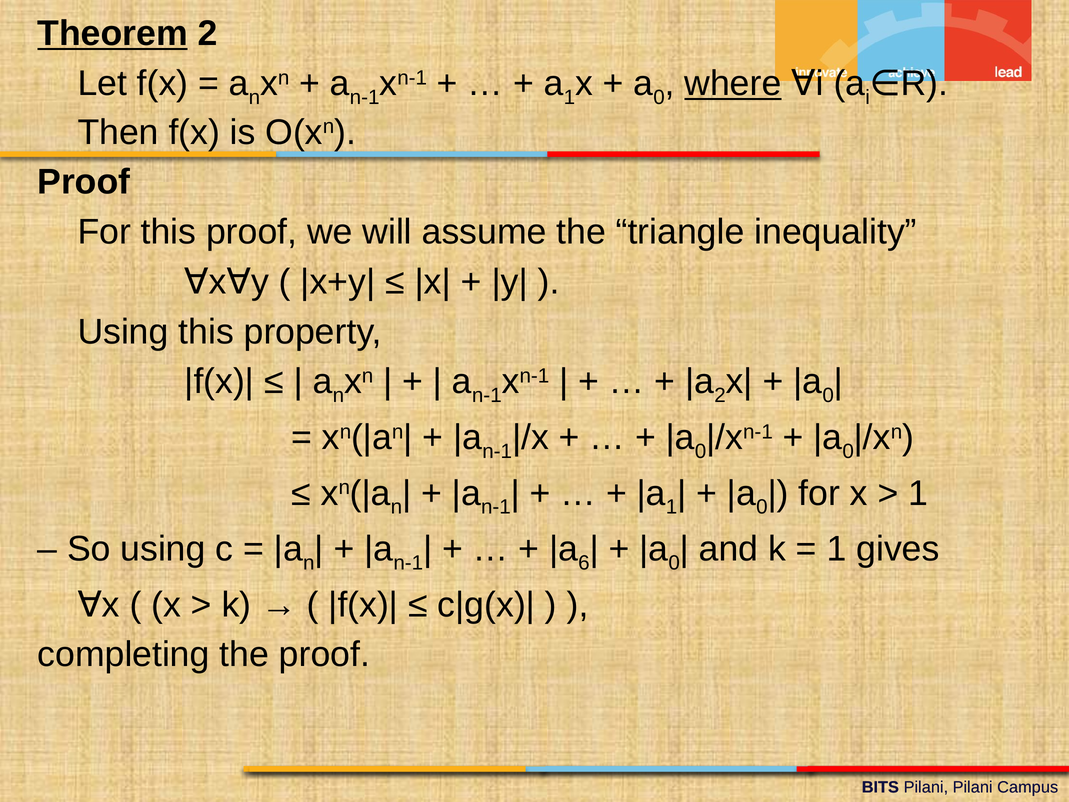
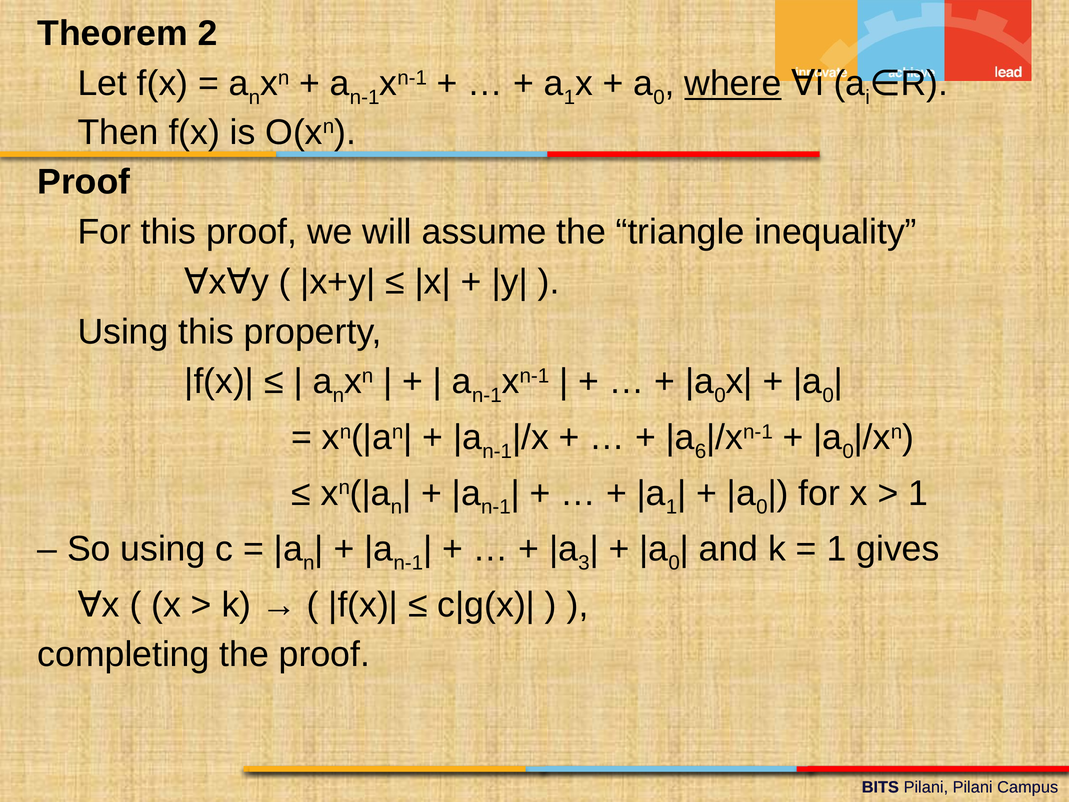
Theorem underline: present -> none (113, 34)
2: 2 -> 0 (720, 395)
0: 0 -> 6 (701, 451)
6: 6 -> 3 (584, 563)
